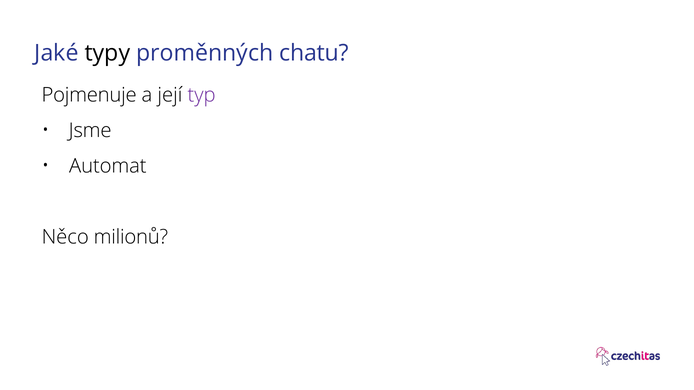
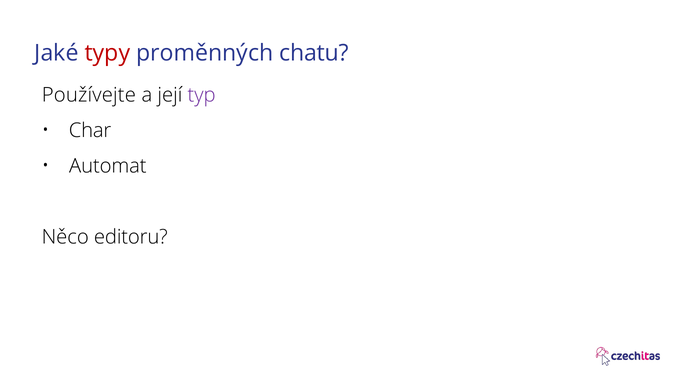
typy colour: black -> red (107, 53)
Pojmenuje: Pojmenuje -> Používejte (89, 95)
Jsme: Jsme -> Char (90, 131)
milionů: milionů -> editoru (131, 238)
